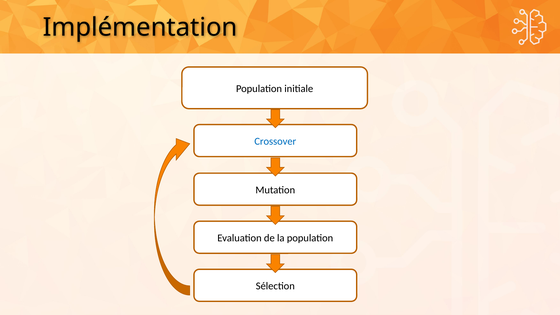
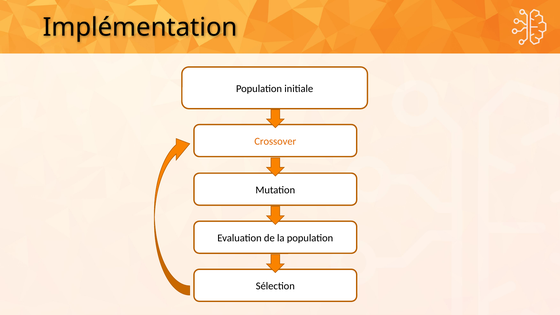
Crossover colour: blue -> orange (275, 141)
